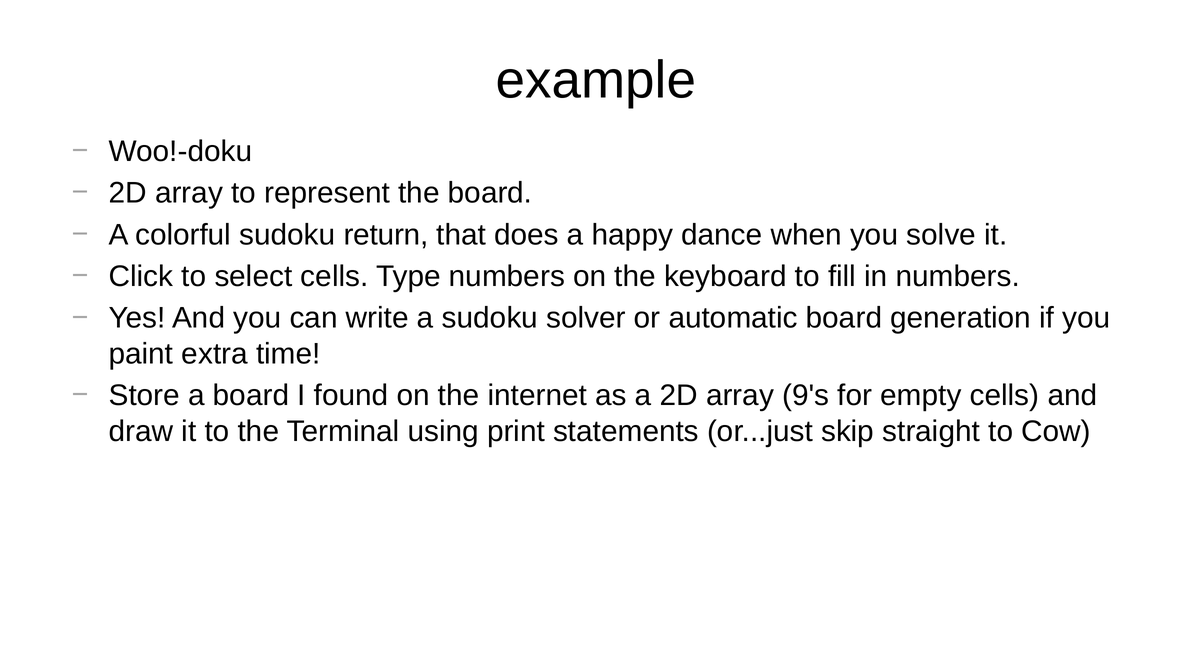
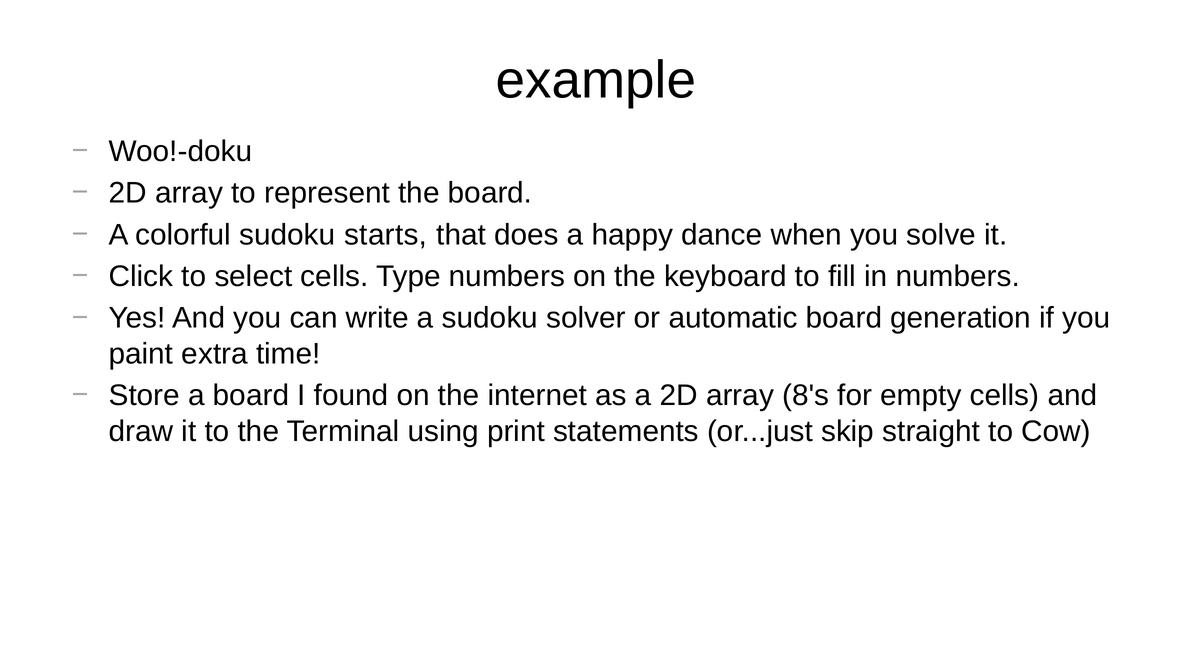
return: return -> starts (386, 235)
9's: 9's -> 8's (806, 396)
